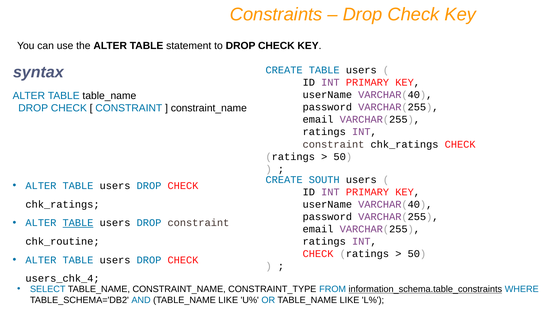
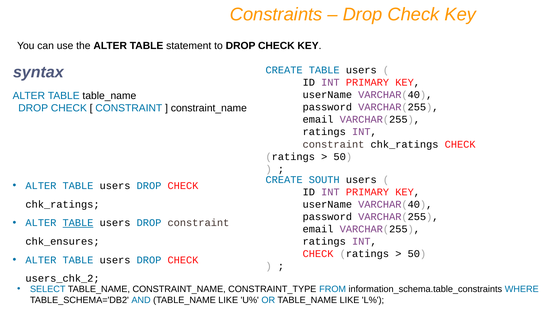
chk_routine: chk_routine -> chk_ensures (63, 241)
users_chk_4: users_chk_4 -> users_chk_2 (63, 278)
information_schema.table_constraints underline: present -> none (425, 289)
